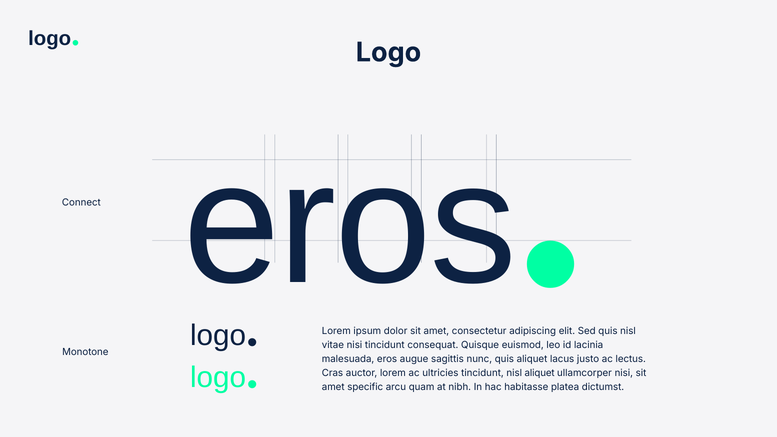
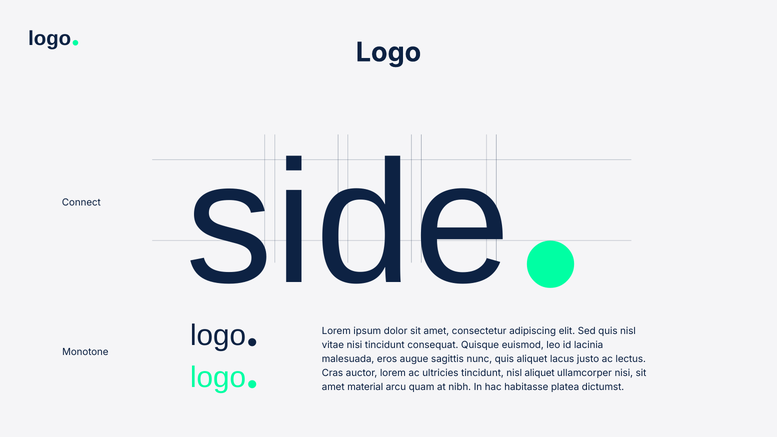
eros: eros -> side (348, 225)
specific: specific -> material (365, 387)
